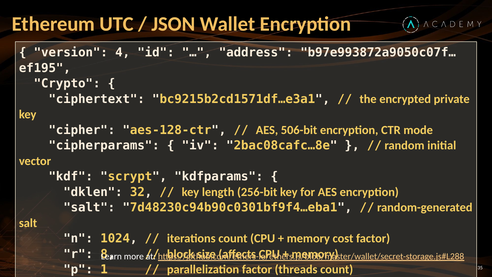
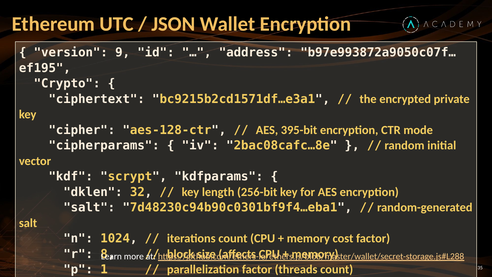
4: 4 -> 9 (123, 52)
506-bit: 506-bit -> 395-bit (299, 130)
